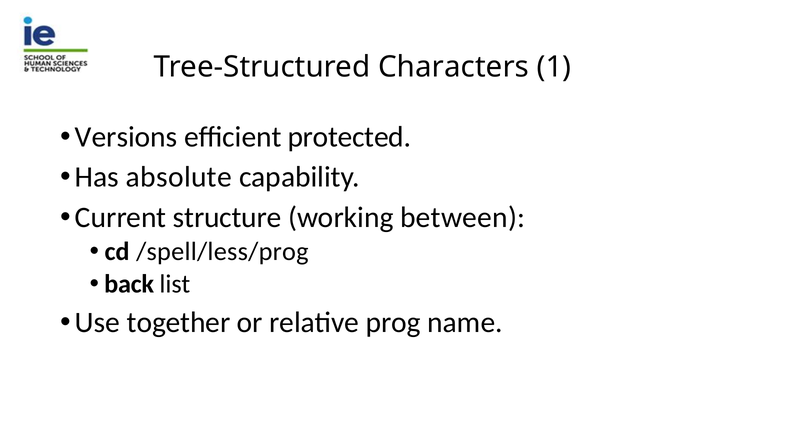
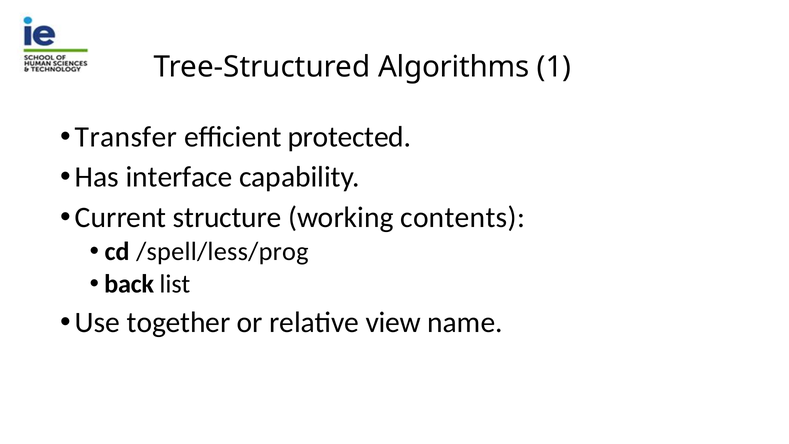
Characters: Characters -> Algorithms (454, 67)
Versions: Versions -> Transfer (126, 137)
absolute: absolute -> interface (179, 177)
between: between -> contents (463, 217)
prog: prog -> view (393, 322)
